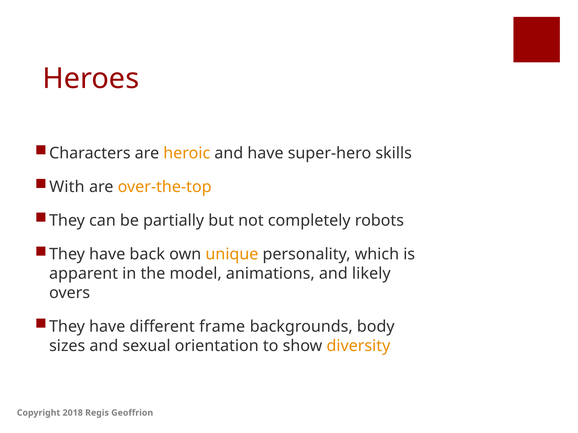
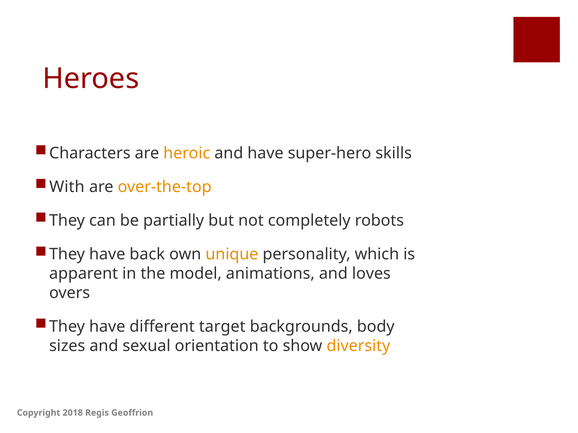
likely: likely -> loves (371, 274)
frame: frame -> target (222, 327)
